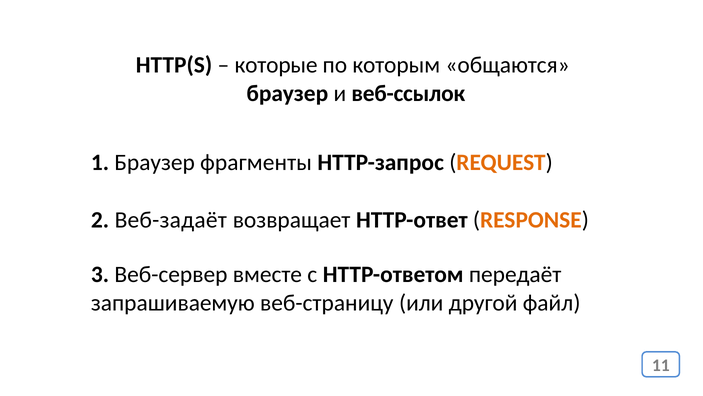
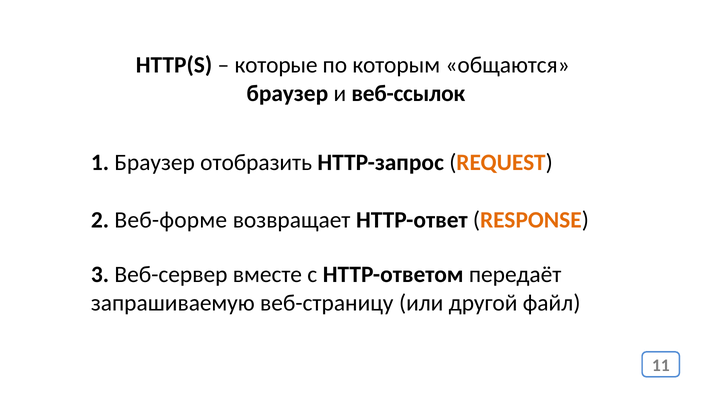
фрагменты: фрагменты -> отобразить (256, 162)
Веб-задаёт: Веб-задаёт -> Веб-форме (171, 220)
